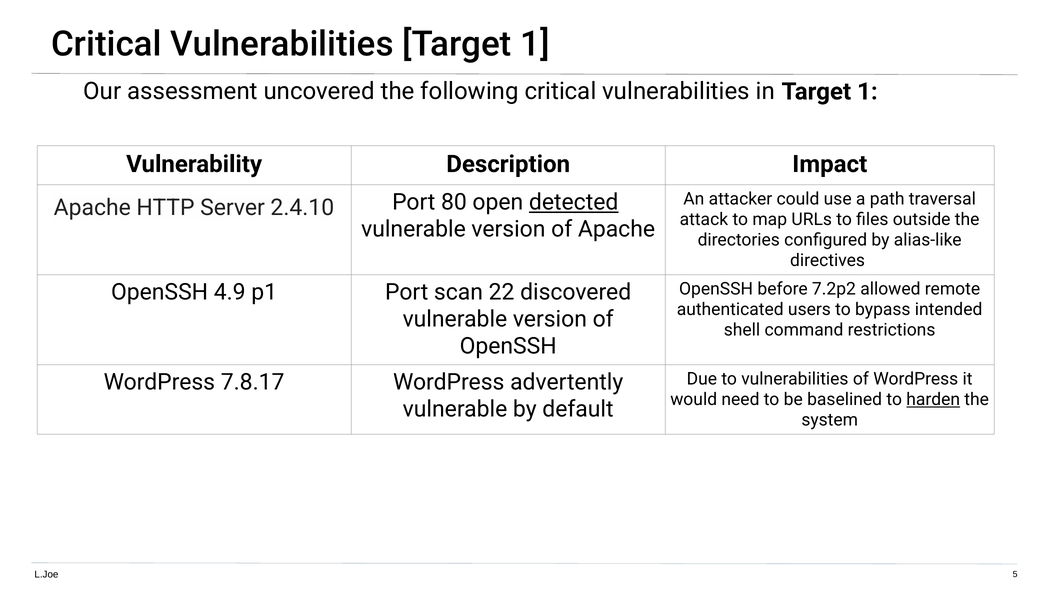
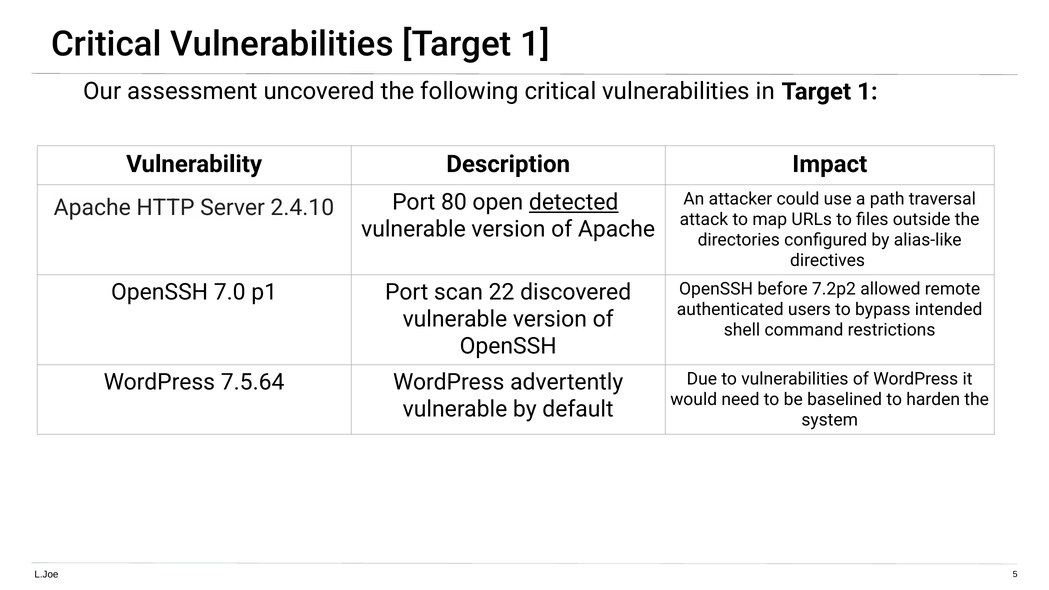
4.9: 4.9 -> 7.0 (230, 292)
7.8.17: 7.8.17 -> 7.5.64 (253, 382)
harden underline: present -> none (933, 400)
